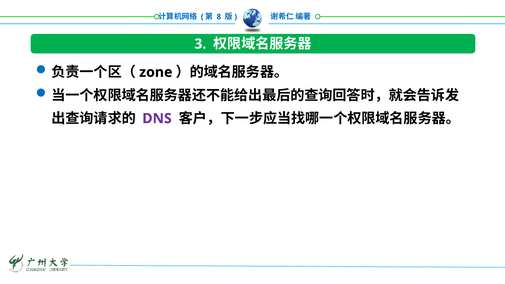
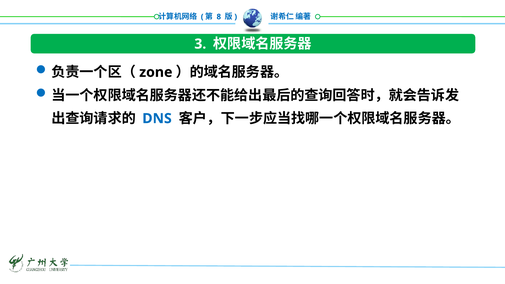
DNS colour: purple -> blue (157, 119)
